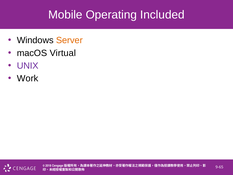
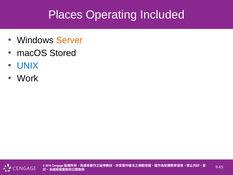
Mobile: Mobile -> Places (65, 15)
Virtual: Virtual -> Stored (63, 53)
UNIX colour: purple -> blue (28, 66)
